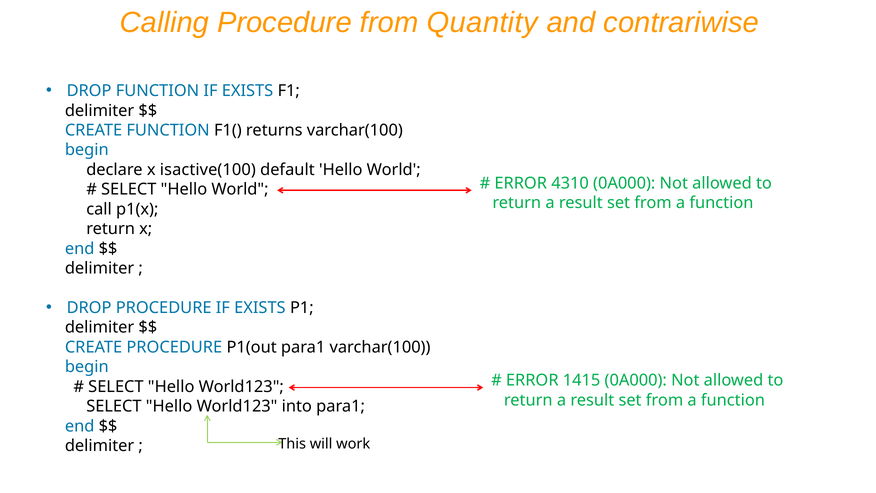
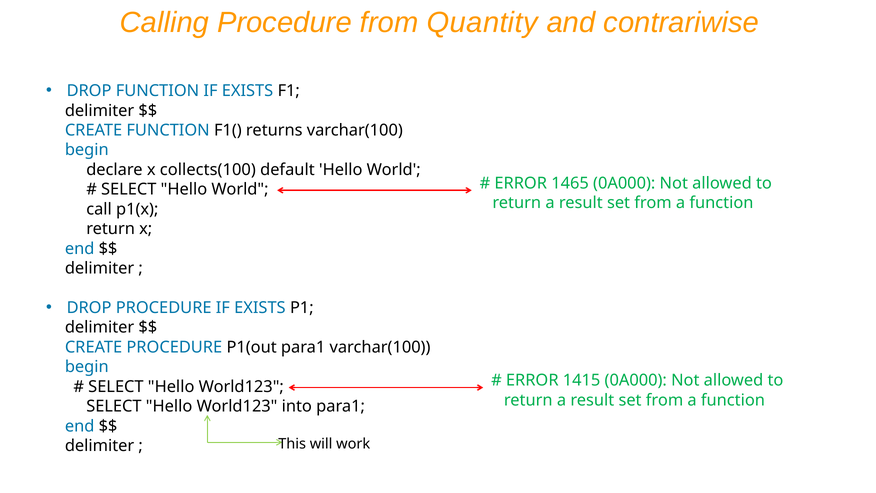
isactive(100: isactive(100 -> collects(100 (208, 170)
4310: 4310 -> 1465 (570, 183)
